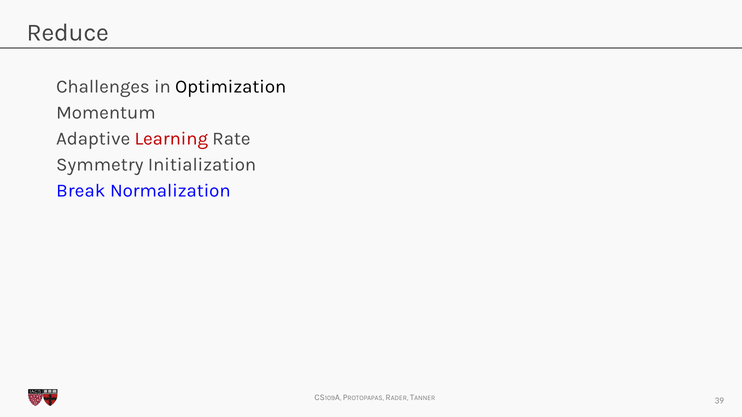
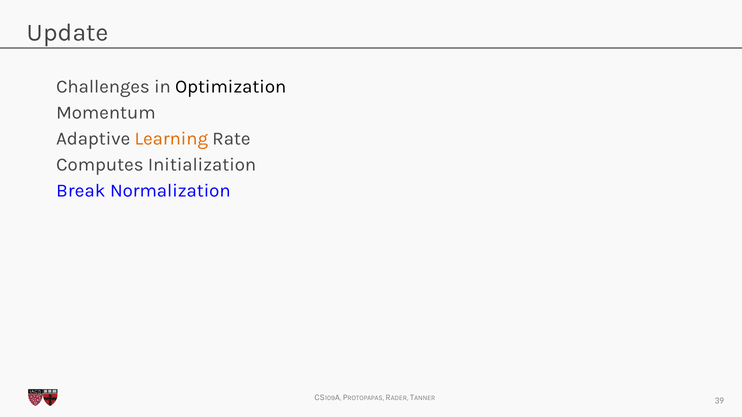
Reduce: Reduce -> Update (68, 32)
Learning colour: red -> orange (171, 139)
Symmetry: Symmetry -> Computes (100, 165)
